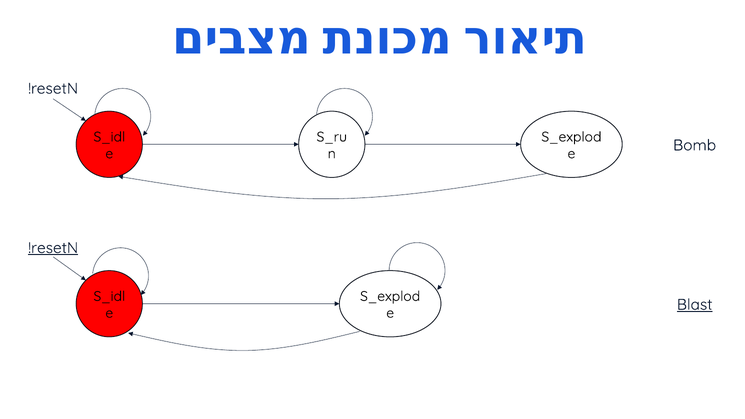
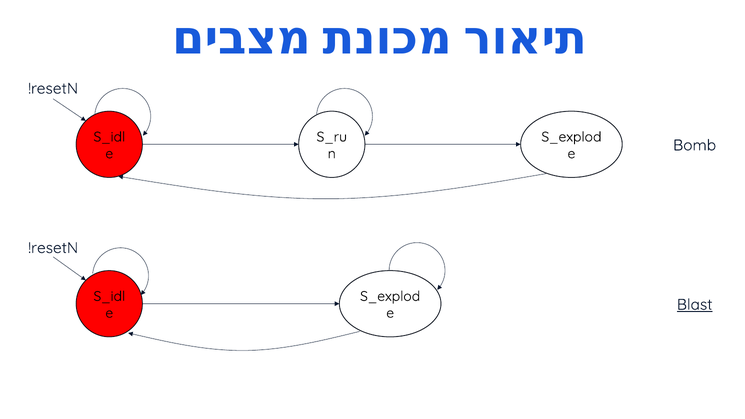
!resetN underline: present -> none (53, 248)
